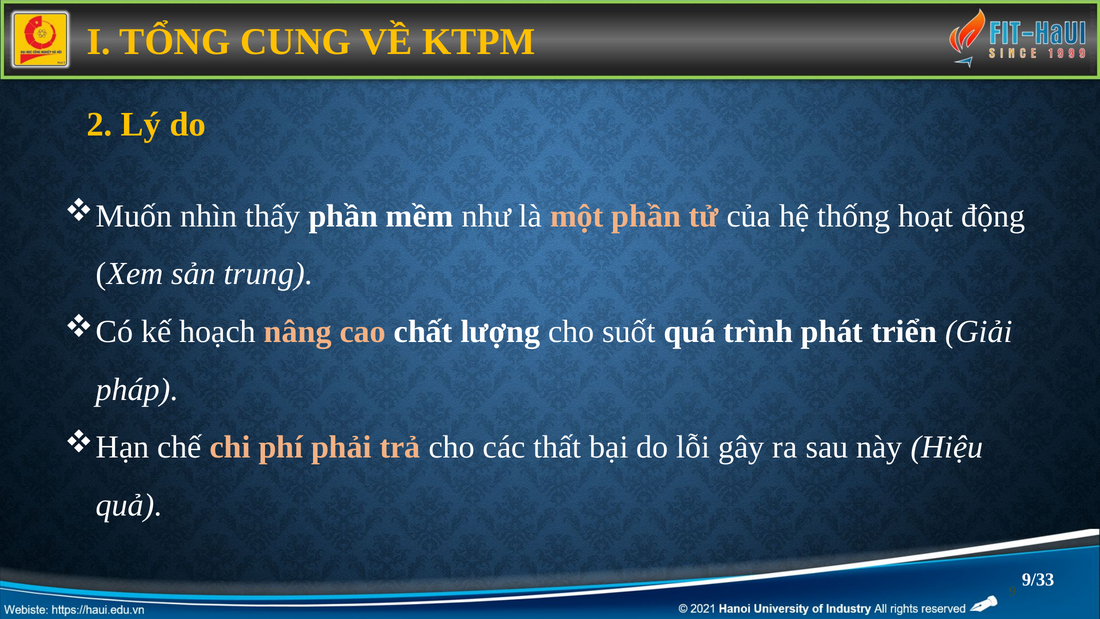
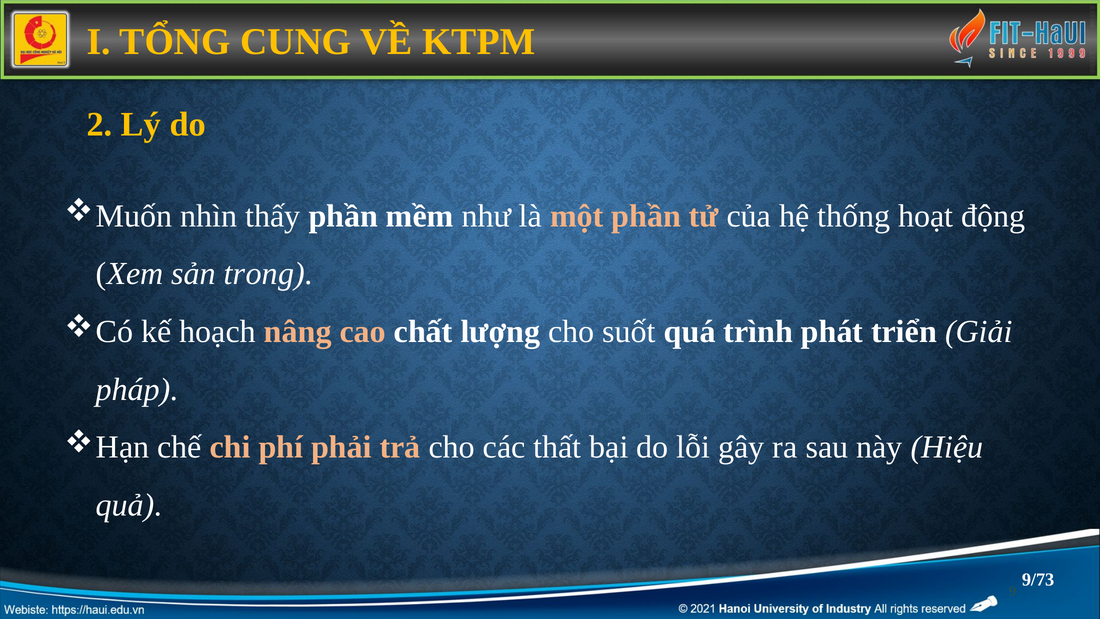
trung: trung -> trong (269, 274)
9/33: 9/33 -> 9/73 (1038, 580)
